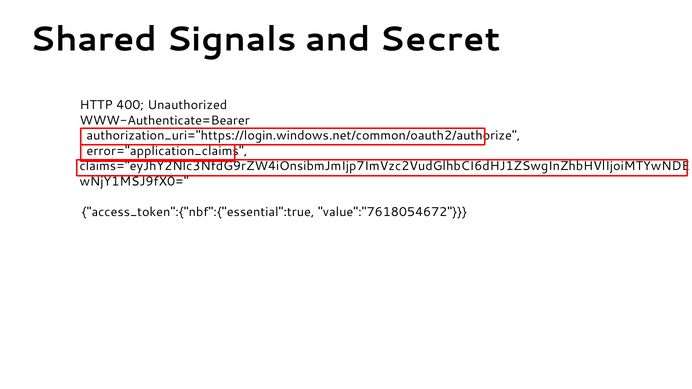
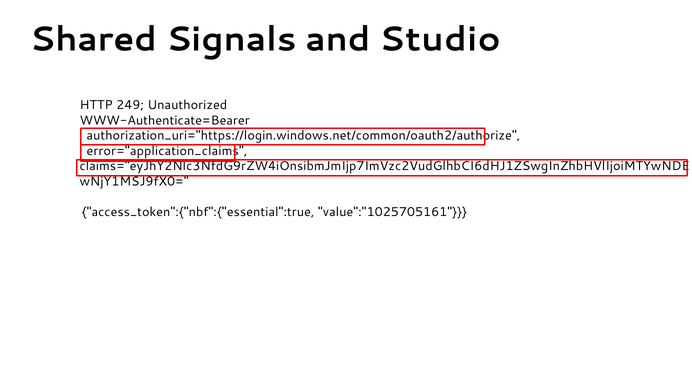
Secret: Secret -> Studio (440, 40)
400: 400 -> 249 (130, 105)
value":"7618054672: value":"7618054672 -> value":"1025705161 (393, 212)
